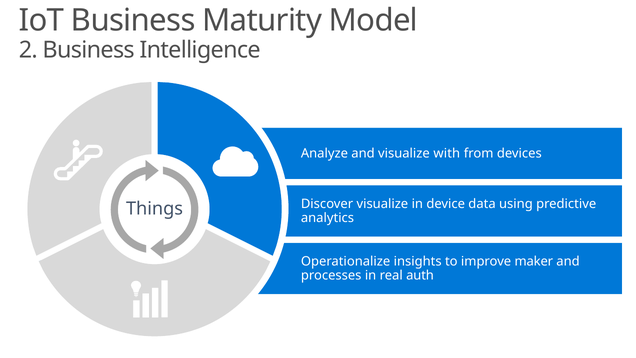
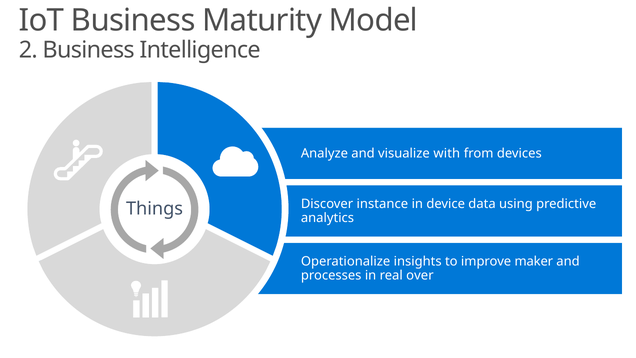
Discover visualize: visualize -> instance (382, 204)
auth: auth -> over (420, 275)
